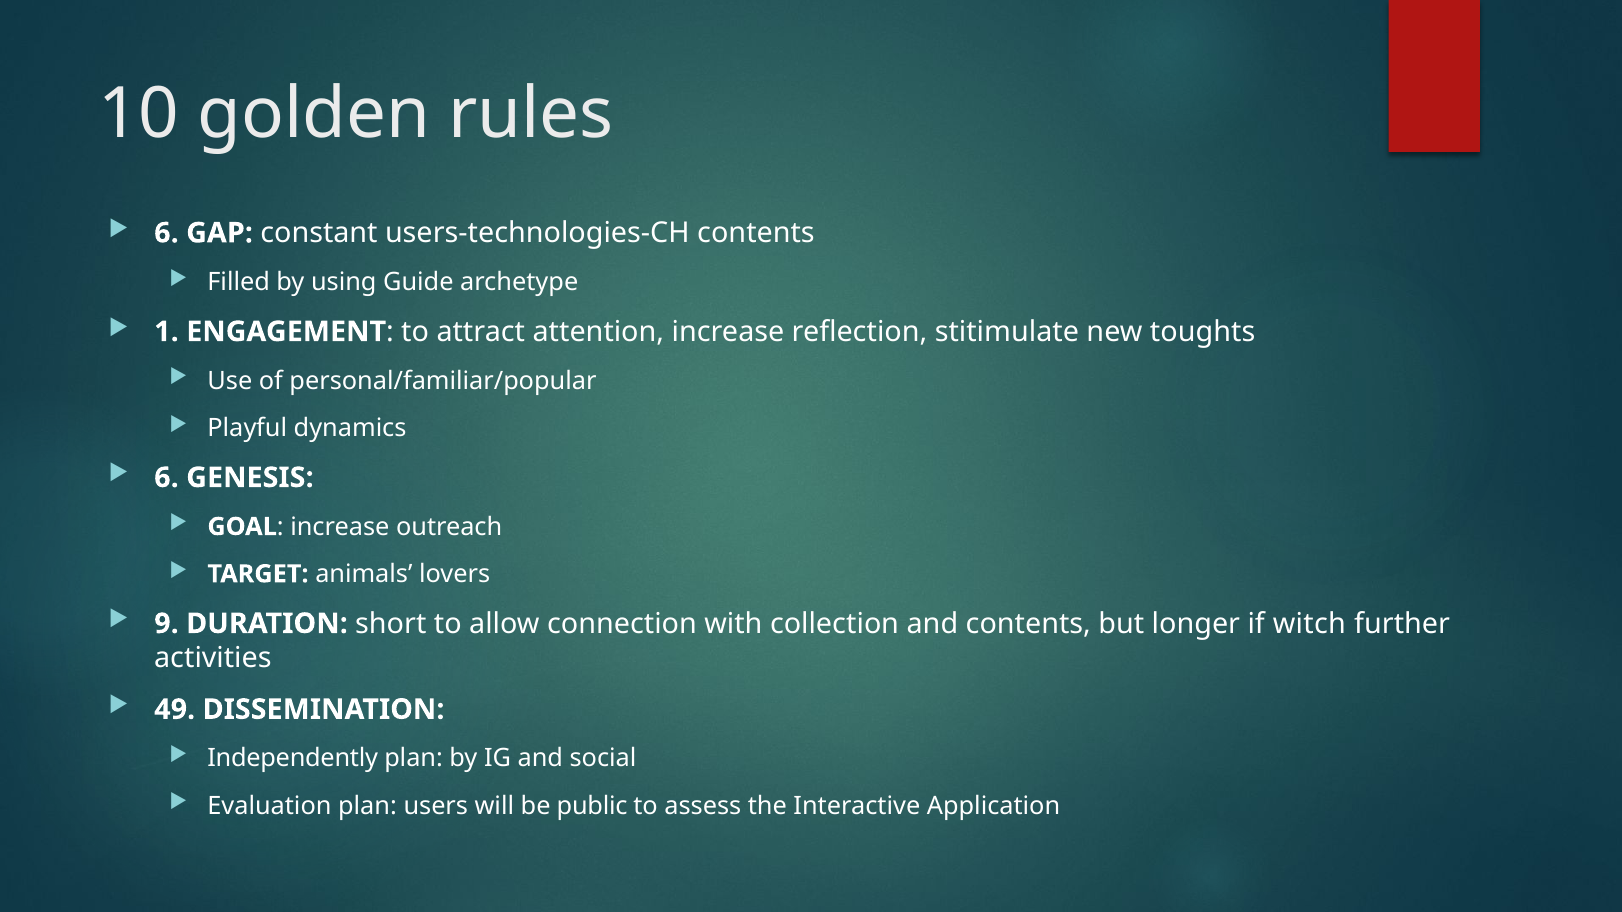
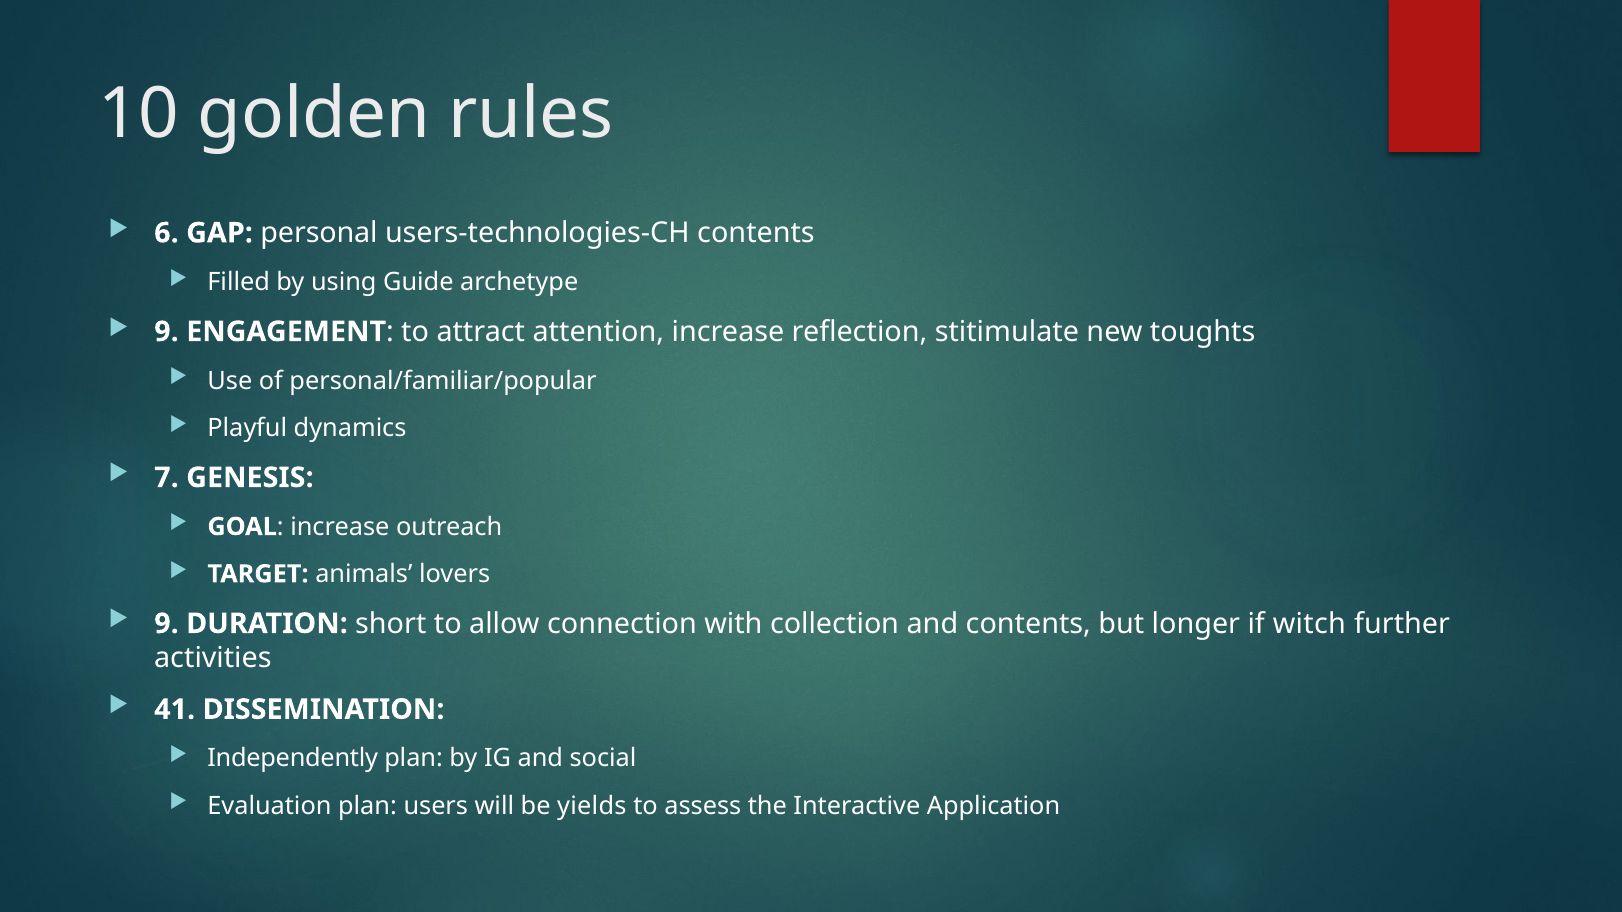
constant: constant -> personal (319, 233)
1: 1 -> 9 (166, 332)
6: 6 -> 7 (166, 478)
49: 49 -> 41 (175, 710)
public: public -> yields (592, 806)
